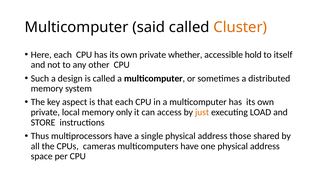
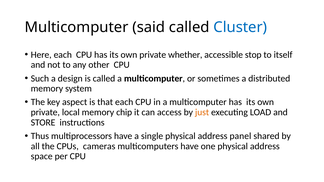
Cluster colour: orange -> blue (240, 27)
hold: hold -> stop (253, 55)
only: only -> chip (124, 112)
those: those -> panel (240, 136)
